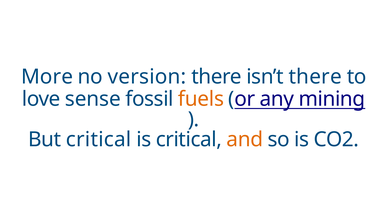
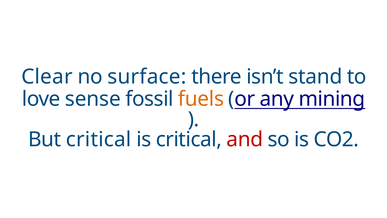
More: More -> Clear (47, 77)
version: version -> surface (147, 77)
isn’t there: there -> stand (315, 77)
and colour: orange -> red (245, 139)
